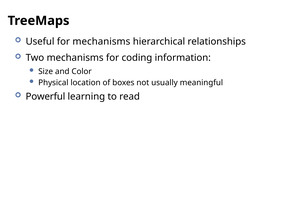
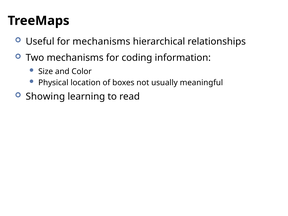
Powerful: Powerful -> Showing (45, 97)
